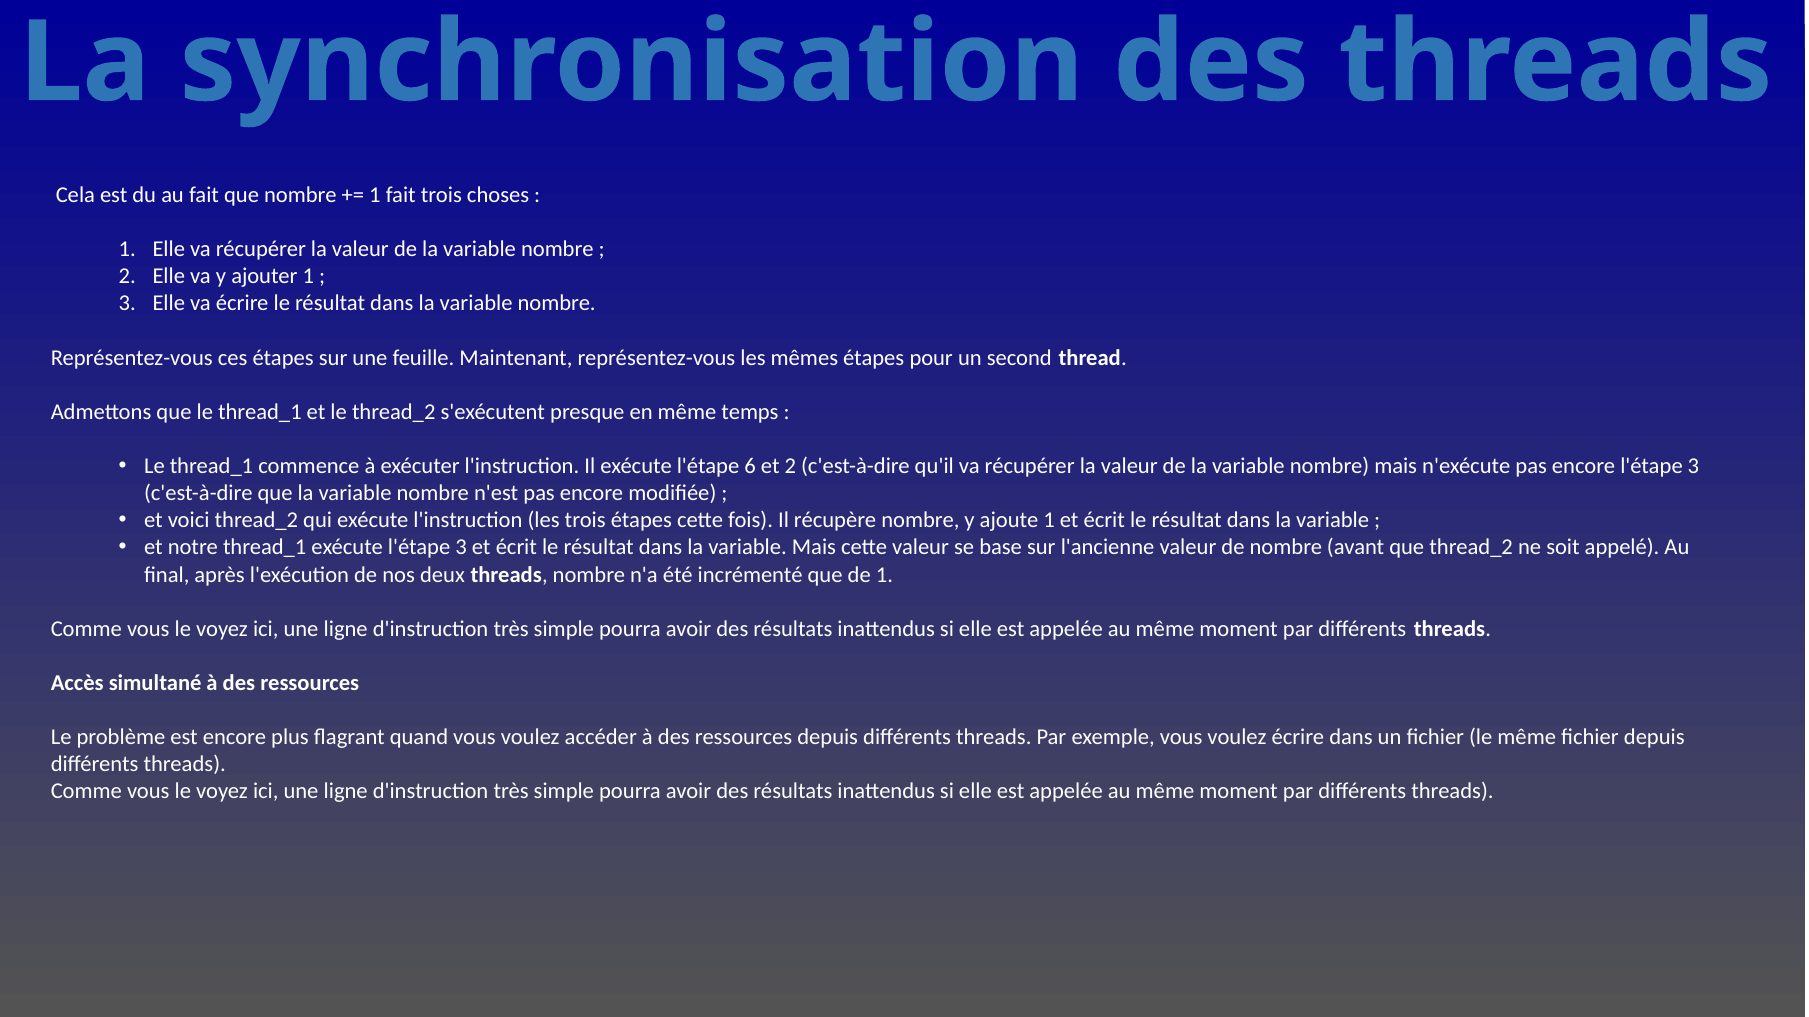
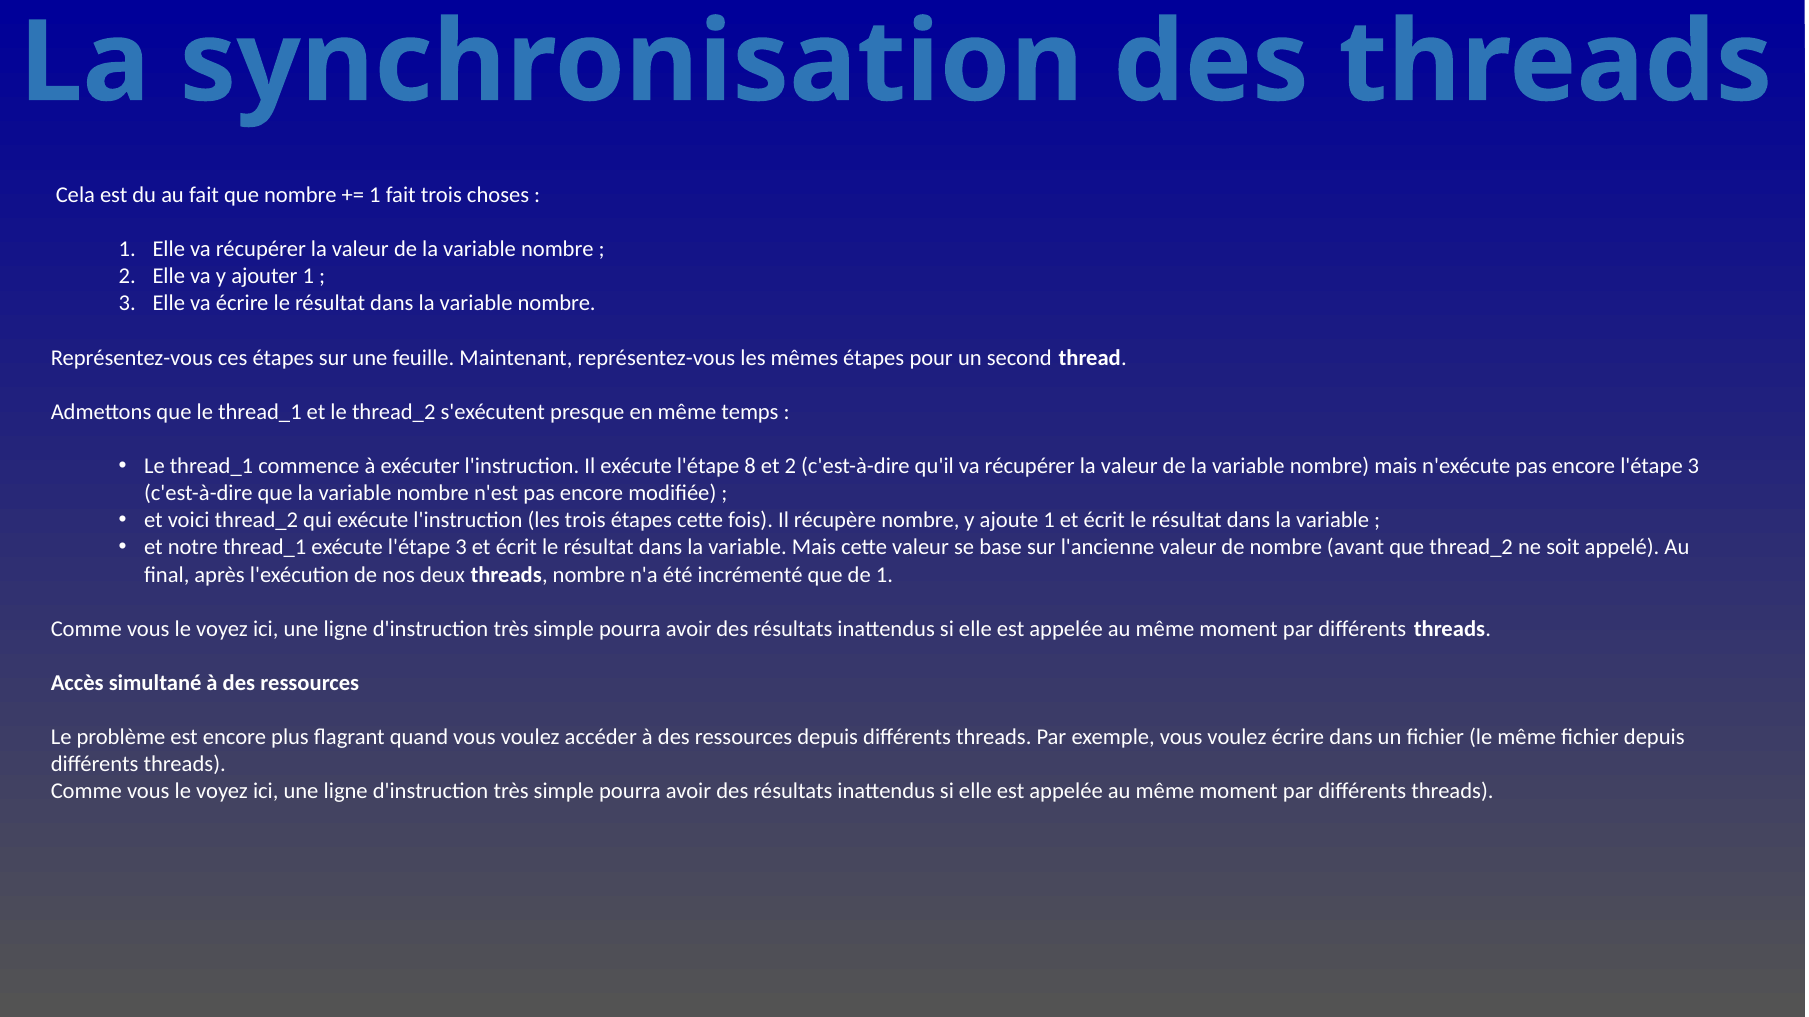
6: 6 -> 8 (750, 466)
